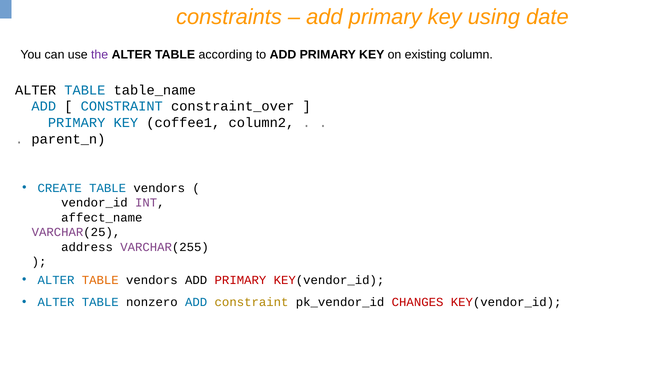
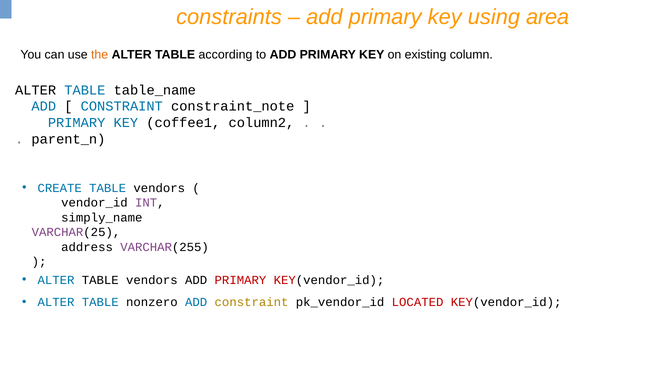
date: date -> area (548, 17)
the colour: purple -> orange (100, 55)
constraint_over: constraint_over -> constraint_note (233, 106)
affect_name: affect_name -> simply_name (102, 218)
TABLE colour: orange -> black (100, 280)
CHANGES: CHANGES -> LOCATED (418, 302)
